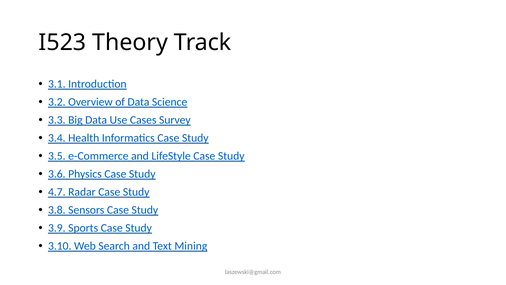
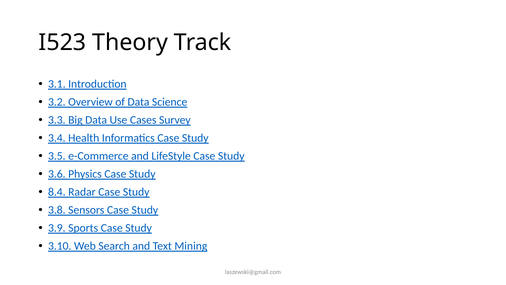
4.7: 4.7 -> 8.4 (57, 192)
